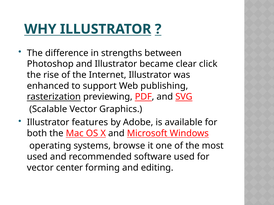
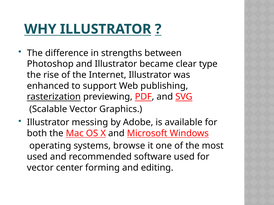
click: click -> type (208, 64)
features: features -> messing (90, 123)
